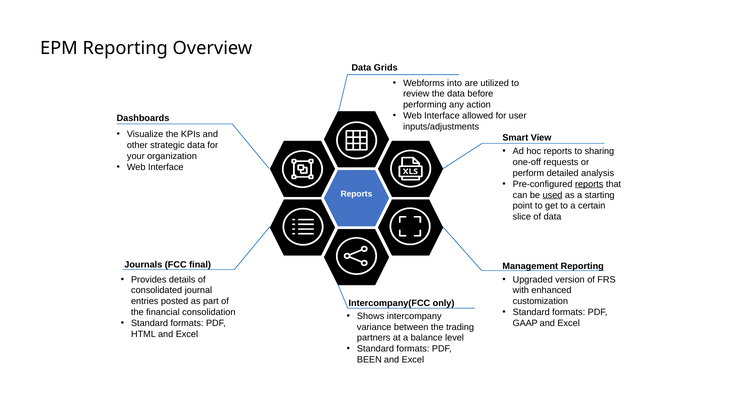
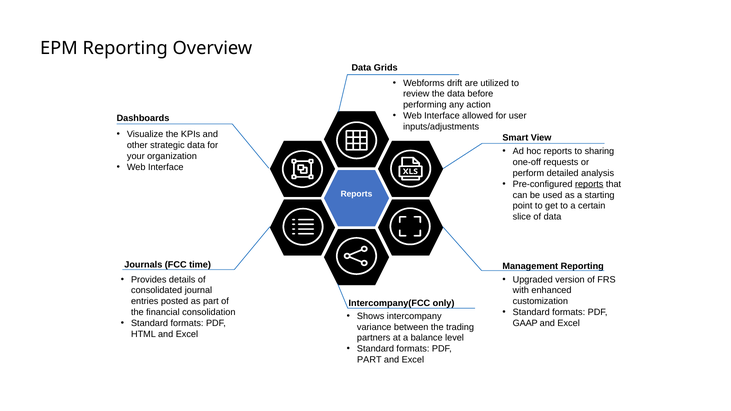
into: into -> drift (455, 83)
used underline: present -> none (553, 195)
final: final -> time (200, 265)
BEEN: BEEN -> PART (369, 360)
